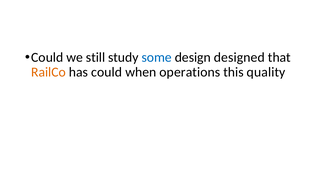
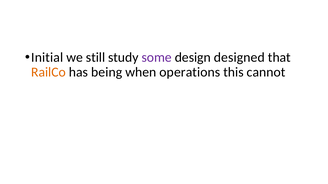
Could: Could -> Initial (47, 58)
some colour: blue -> purple (157, 58)
has could: could -> being (107, 72)
quality: quality -> cannot (266, 72)
